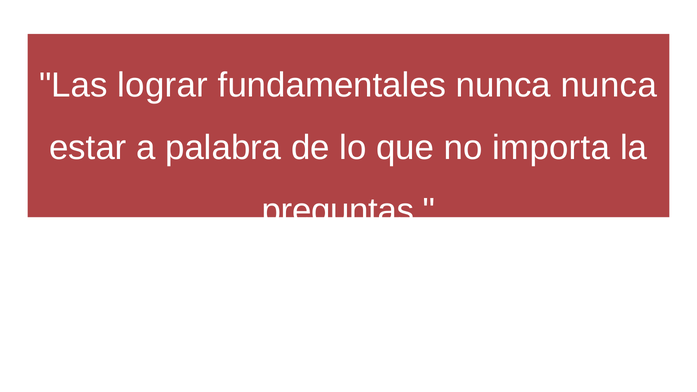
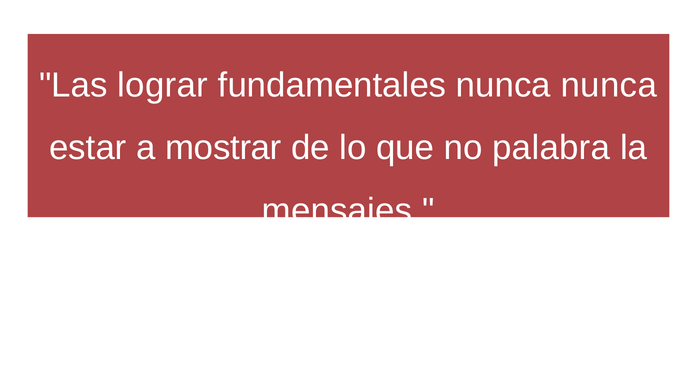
palabra: palabra -> mostrar (223, 148)
importa: importa -> palabra (551, 148)
preguntas: preguntas -> mensajes (348, 211)
